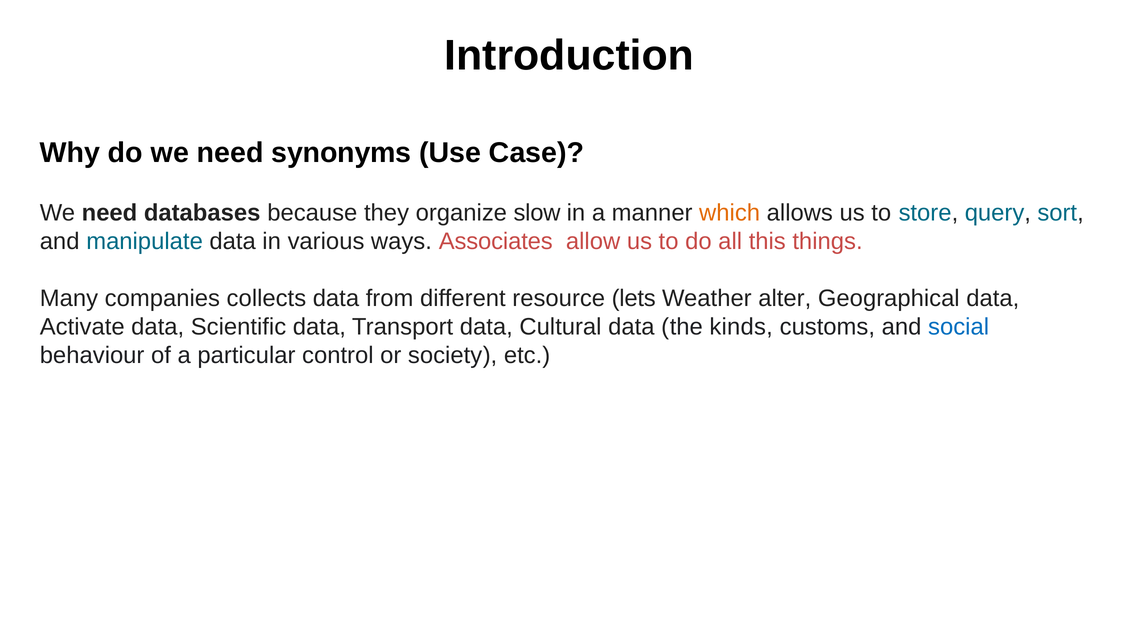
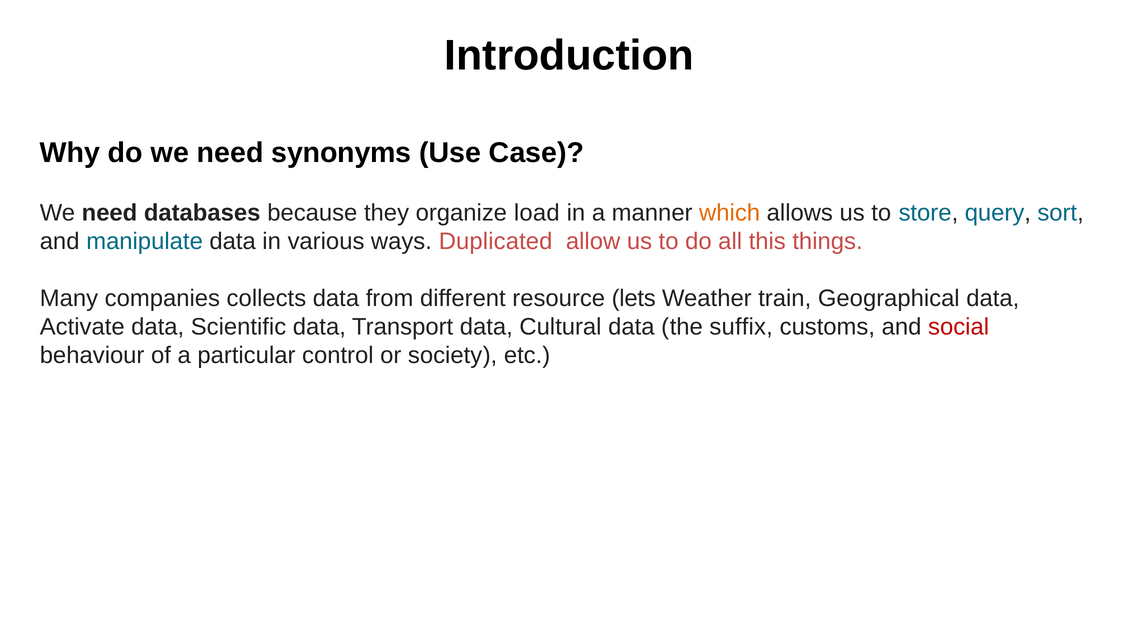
slow: slow -> load (537, 213)
Associates: Associates -> Duplicated (496, 241)
alter: alter -> train (785, 298)
kinds: kinds -> suffix (741, 327)
social colour: blue -> red (959, 327)
